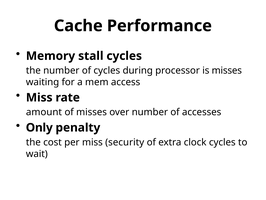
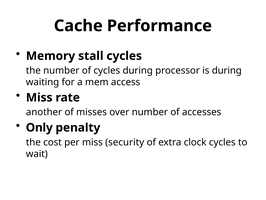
is misses: misses -> during (227, 70)
amount: amount -> another (44, 112)
